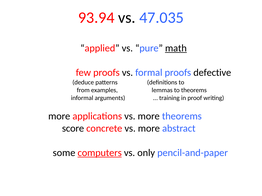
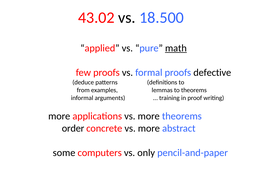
93.94: 93.94 -> 43.02 (96, 18)
47.035: 47.035 -> 18.500 (162, 18)
score: score -> order (73, 129)
computers underline: present -> none (100, 153)
